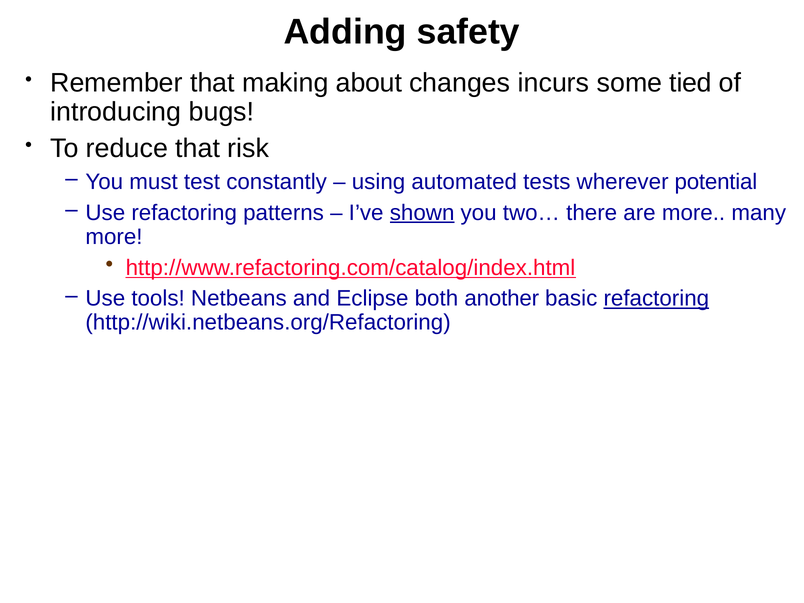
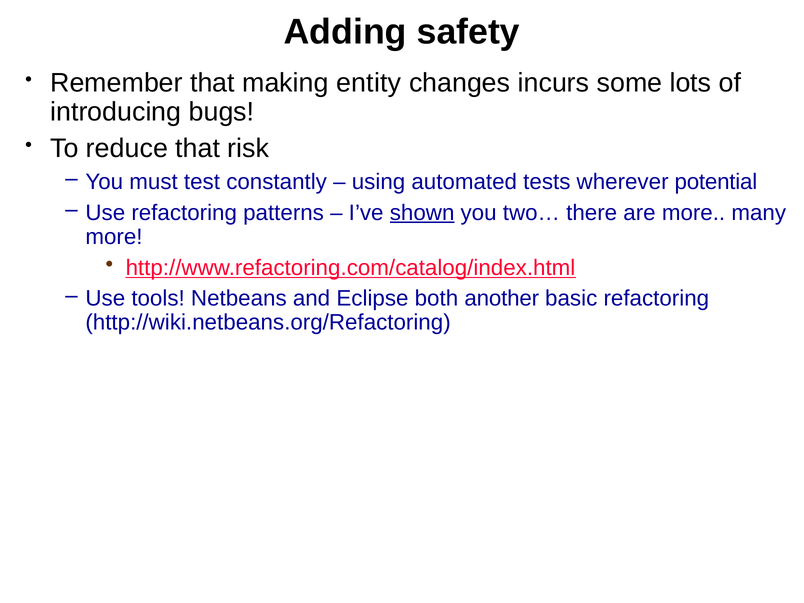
about: about -> entity (369, 83)
tied: tied -> lots (690, 83)
refactoring underline: present -> none (656, 298)
